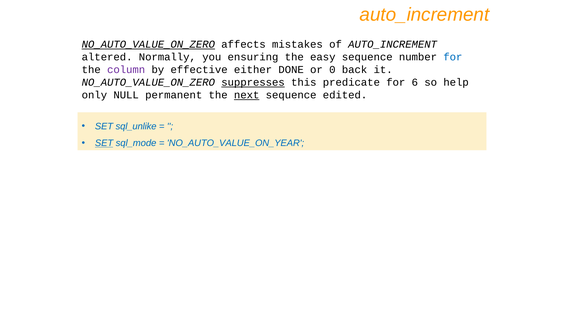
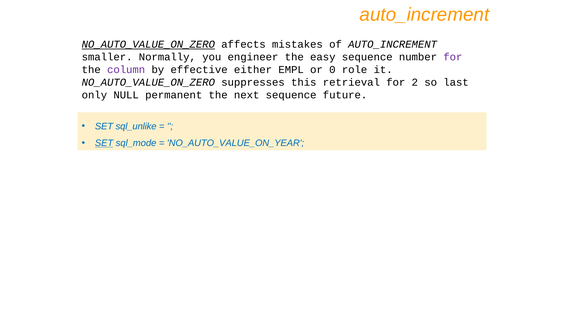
altered: altered -> smaller (107, 57)
ensuring: ensuring -> engineer (253, 57)
for colour: blue -> purple (453, 57)
DONE: DONE -> EMPL (291, 70)
back: back -> role (355, 70)
suppresses underline: present -> none (253, 82)
predicate: predicate -> retrieval (351, 82)
6: 6 -> 2 (415, 82)
help: help -> last (456, 82)
next underline: present -> none (247, 95)
edited: edited -> future (345, 95)
